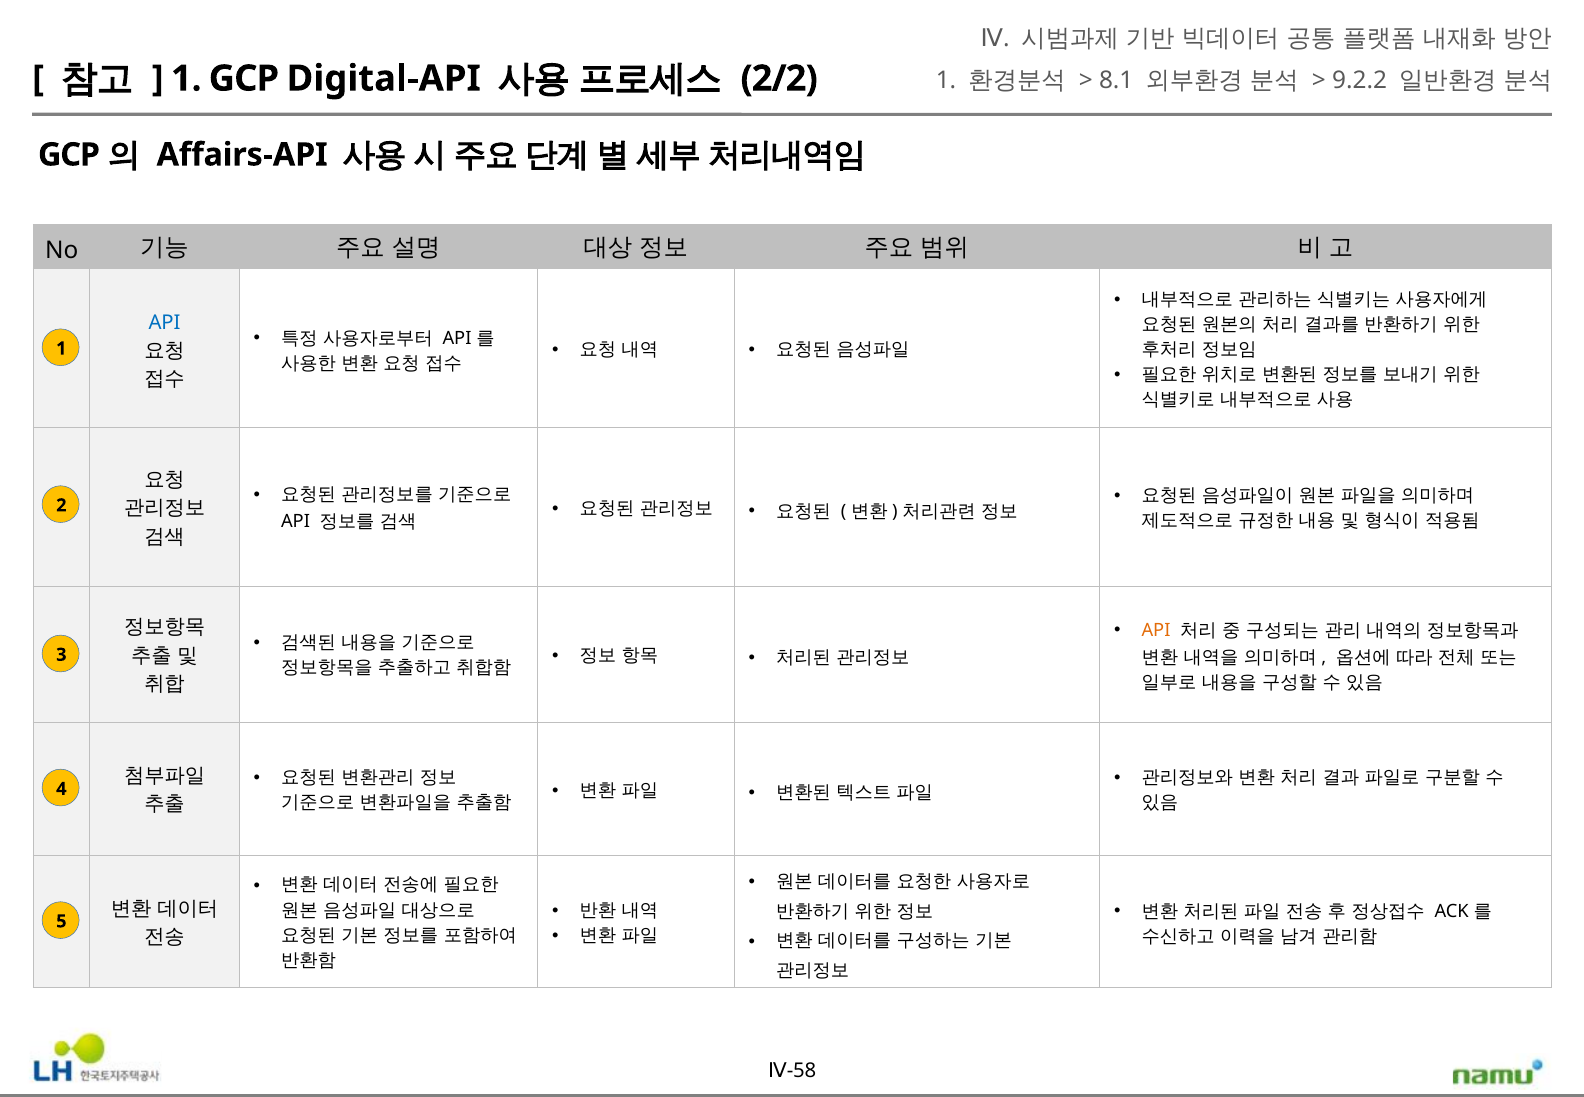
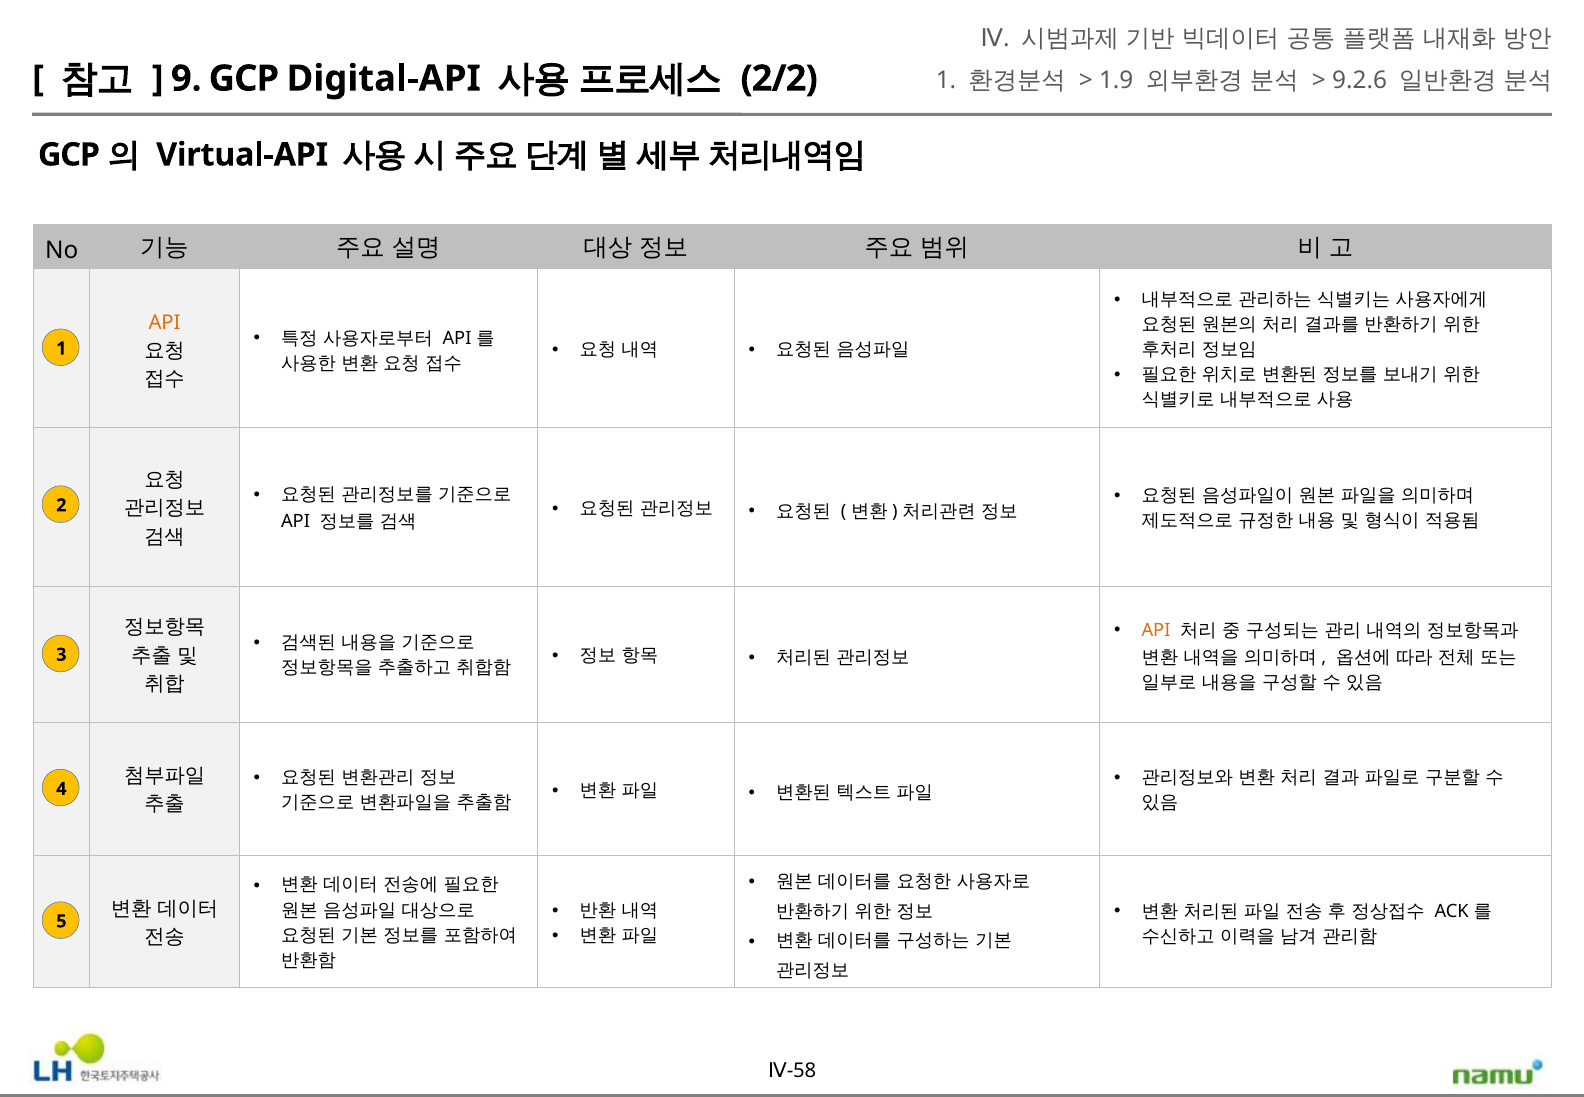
1: 1 -> 9 (186, 79)
8.1: 8.1 -> 1.9 (1116, 81)
9.2.2: 9.2.2 -> 9.2.6 (1360, 81)
Affairs-API: Affairs-API -> Virtual-API (242, 155)
API colour: blue -> orange (165, 323)
